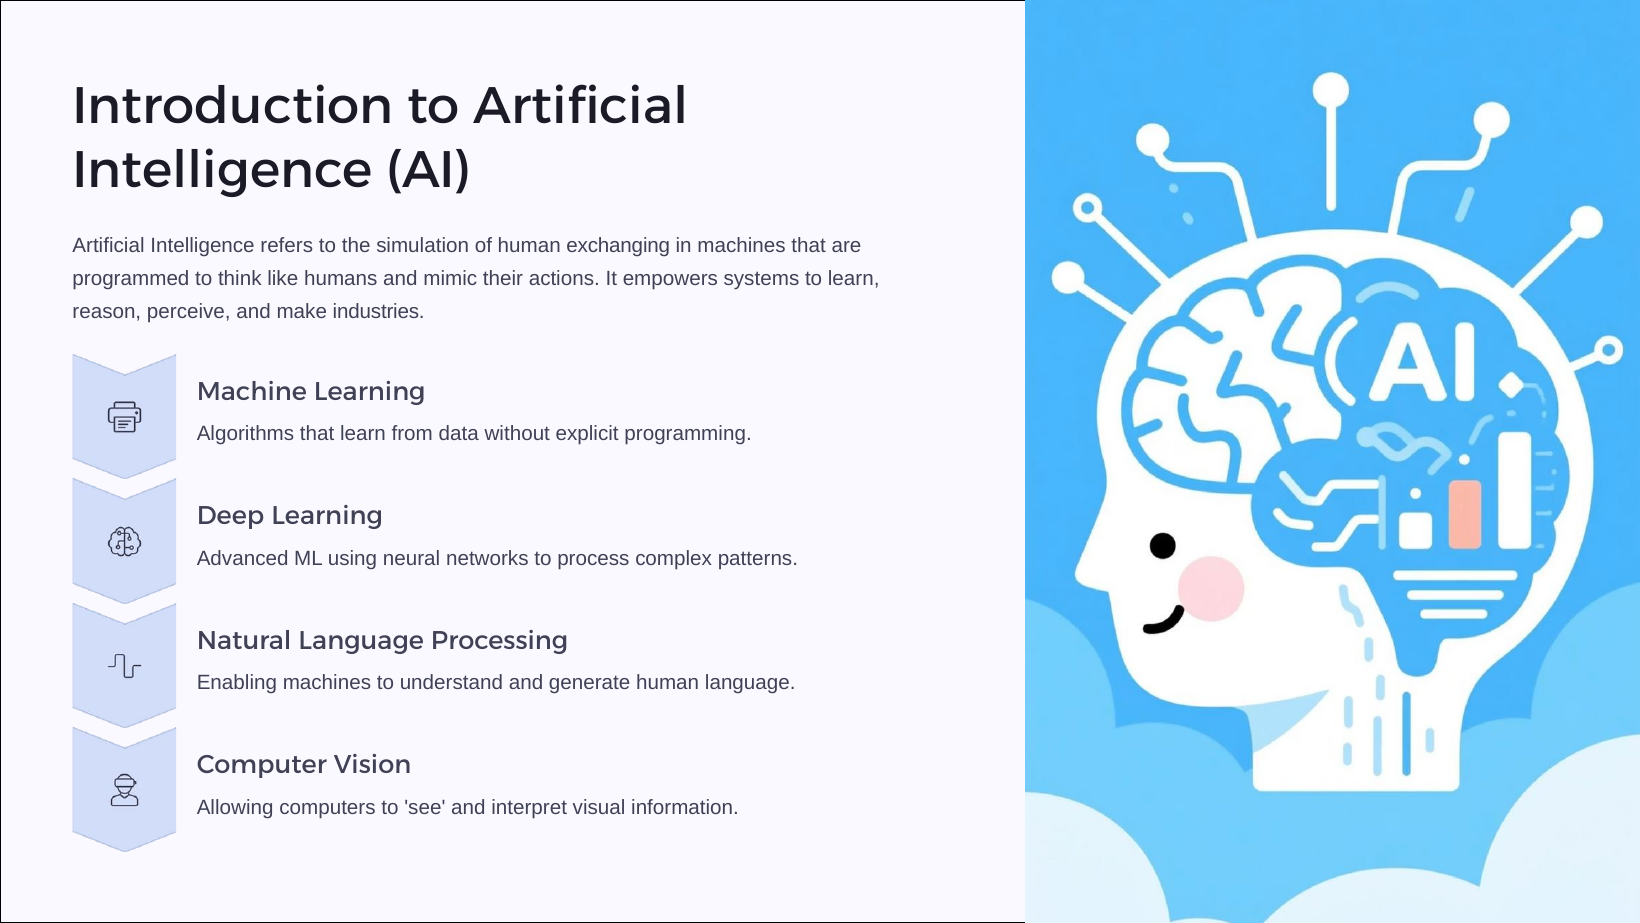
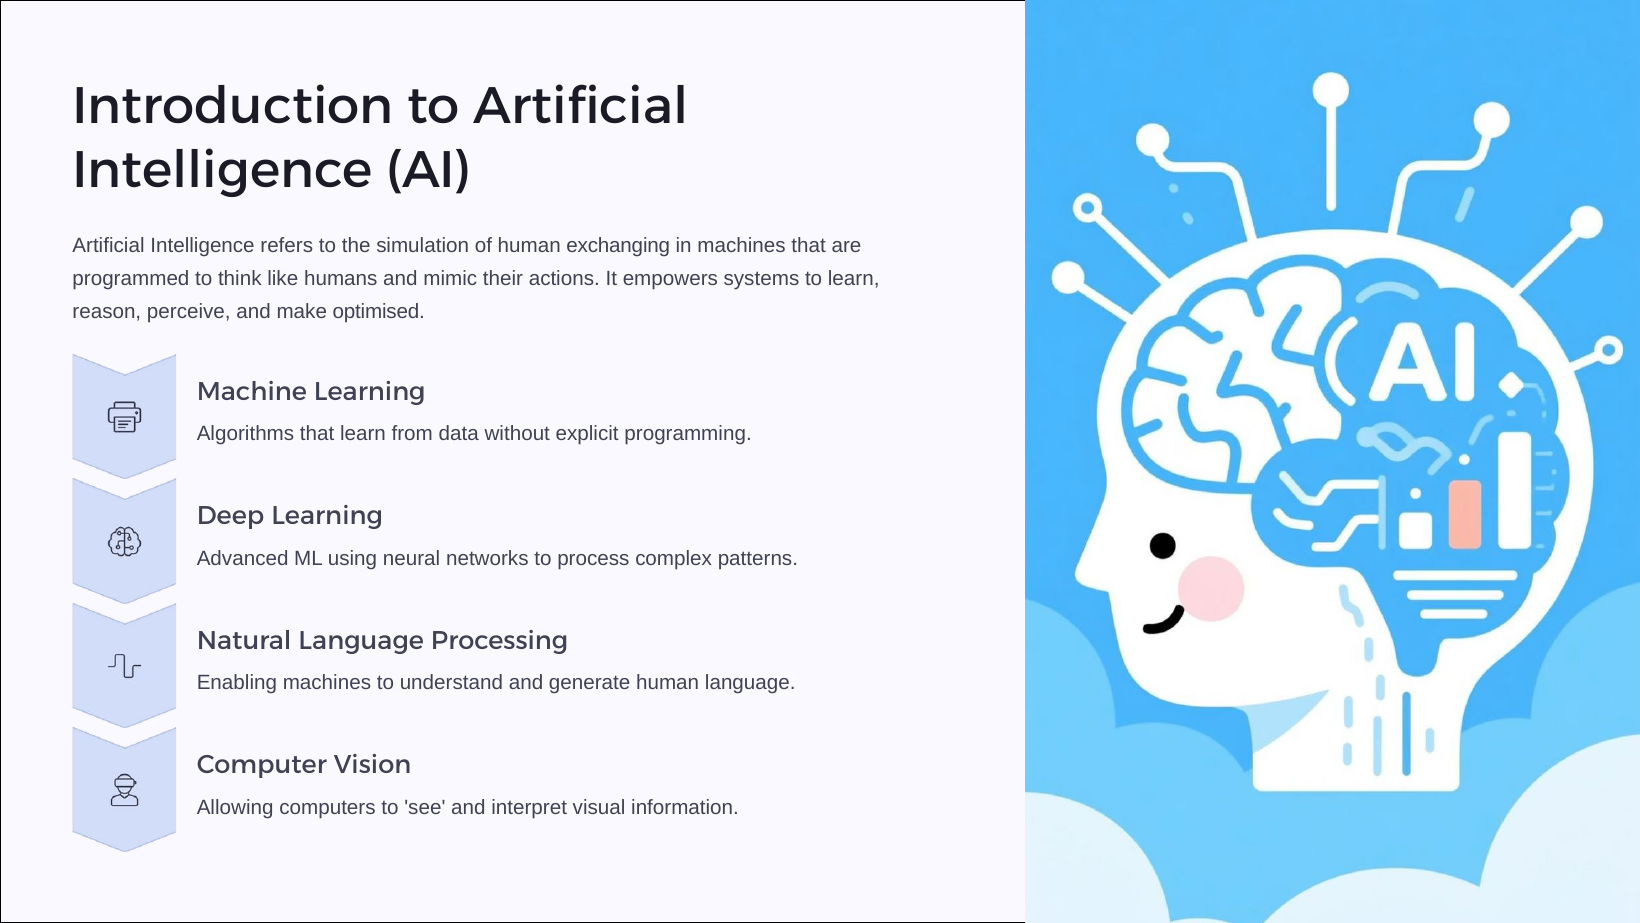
industries: industries -> optimised (379, 311)
